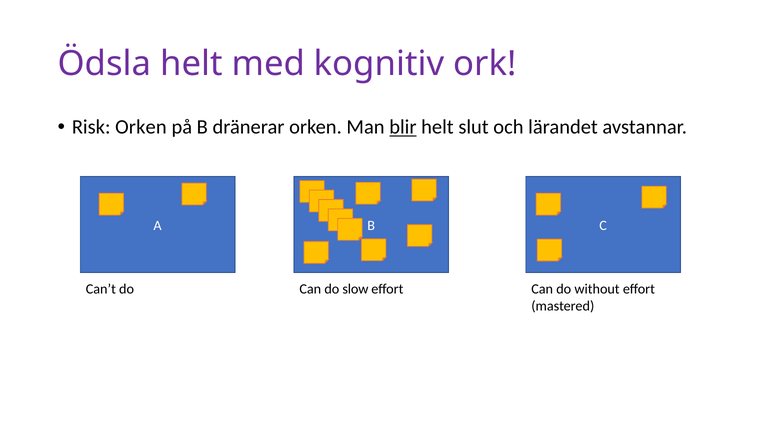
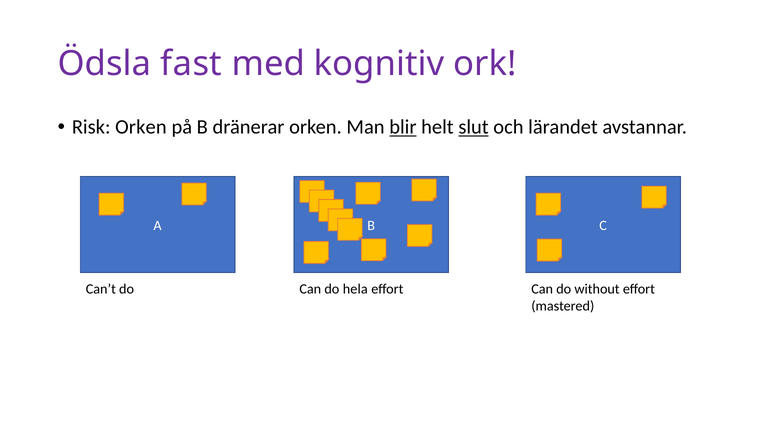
Ödsla helt: helt -> fast (191, 64)
slut underline: none -> present (474, 127)
slow: slow -> hela (355, 289)
